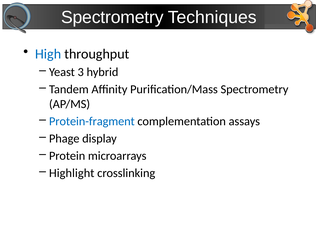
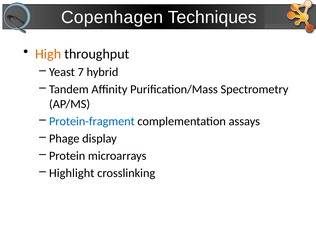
Spectrometry: Spectrometry -> Copenhagen (112, 17)
High colour: blue -> orange (48, 54)
3: 3 -> 7 (81, 72)
